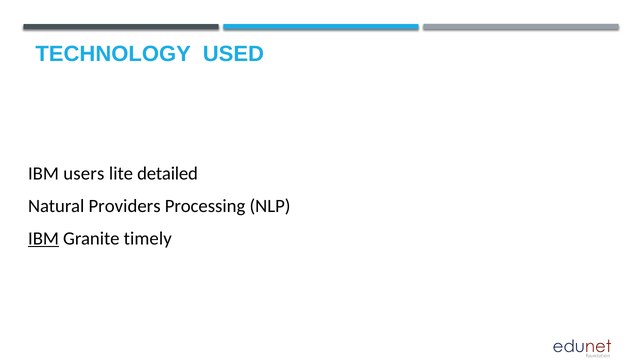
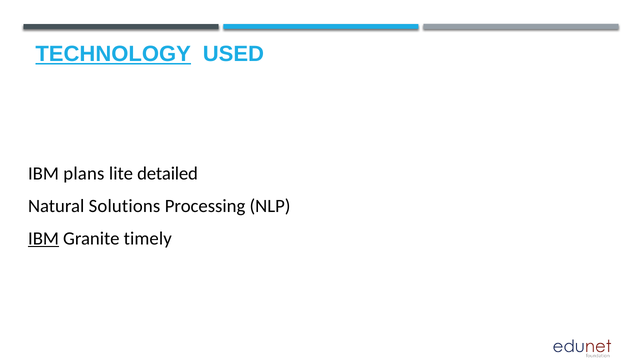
TECHNOLOGY underline: none -> present (113, 54)
users: users -> plans (84, 174)
Providers: Providers -> Solutions (124, 206)
